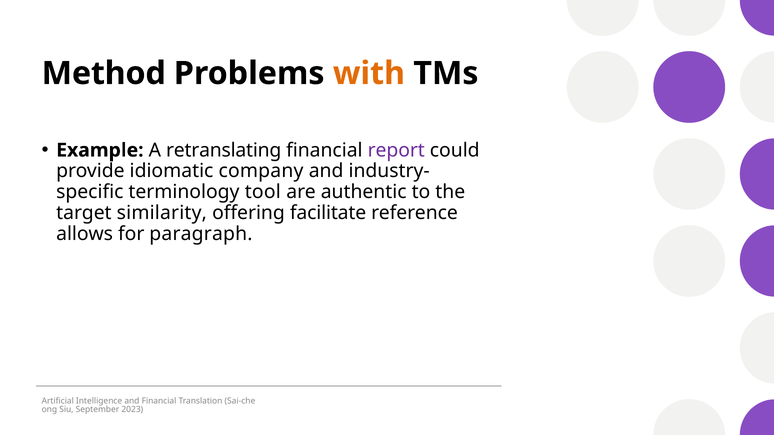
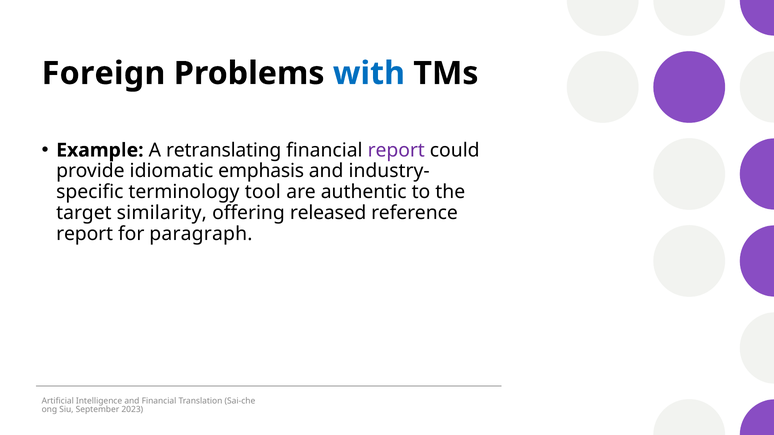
Method: Method -> Foreign (104, 73)
with colour: orange -> blue (369, 73)
company: company -> emphasis (261, 171)
facilitate: facilitate -> released (328, 213)
allows: allows -> report (85, 234)
